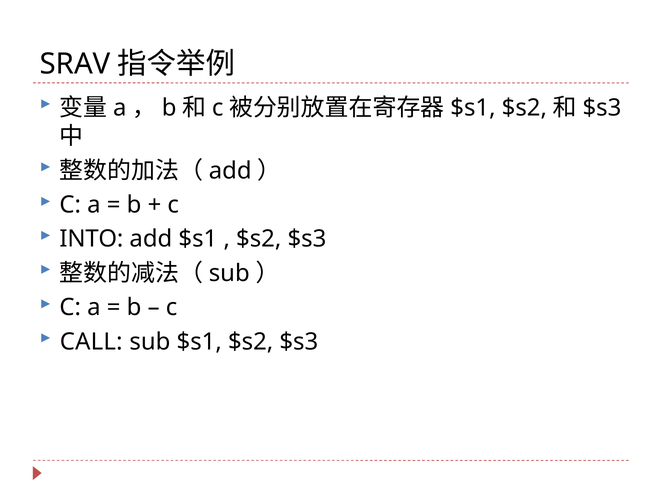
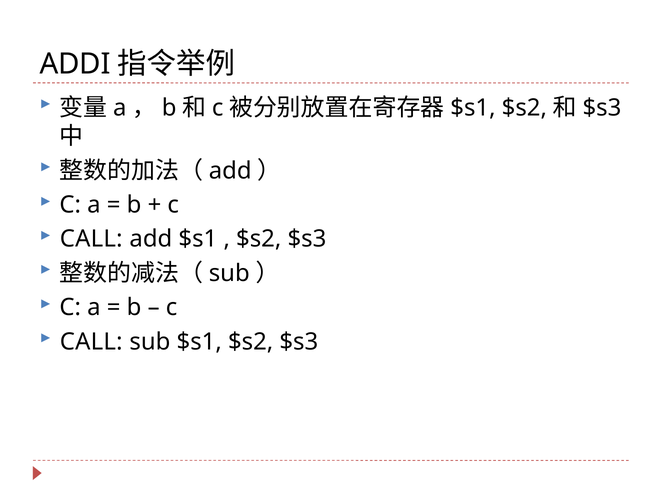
SRAV: SRAV -> ADDI (75, 64)
INTO: INTO -> CALL (91, 239)
